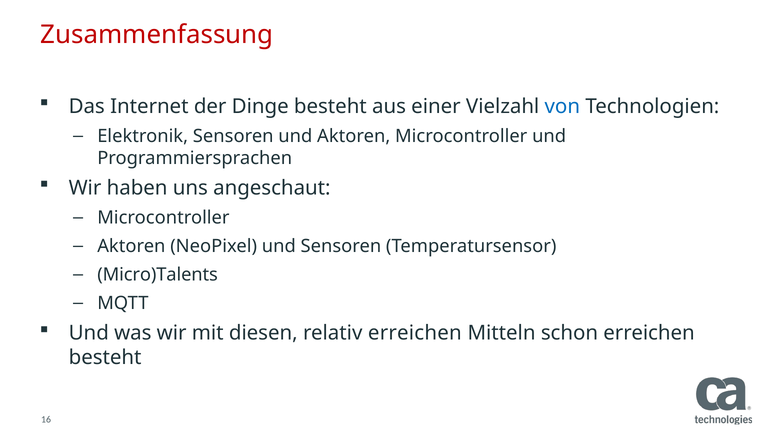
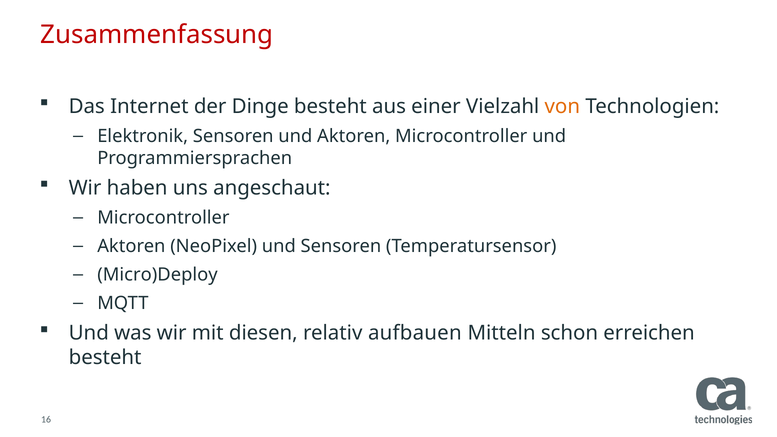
von colour: blue -> orange (562, 106)
Micro)Talents: Micro)Talents -> Micro)Deploy (157, 275)
relativ erreichen: erreichen -> aufbauen (415, 333)
